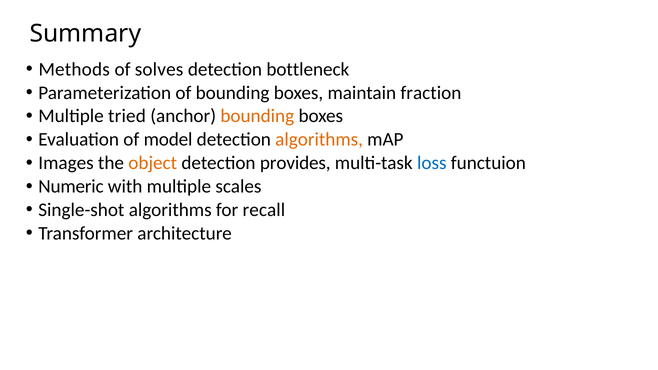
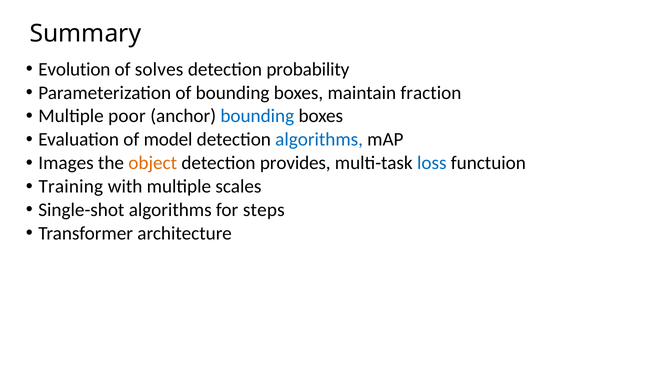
Methods: Methods -> Evolution (74, 69)
bottleneck: bottleneck -> probability (308, 69)
tried: tried -> poor (127, 116)
bounding colour: orange -> blue (257, 116)
algorithms colour: orange -> blue (319, 140)
Numeric: Numeric -> Training (71, 186)
recall: recall -> steps (264, 210)
